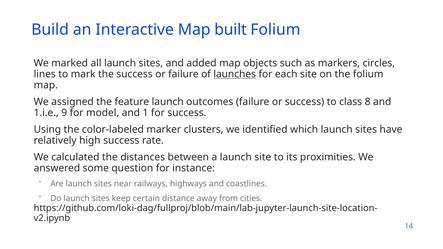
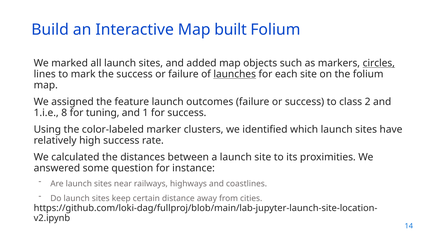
circles underline: none -> present (379, 63)
8: 8 -> 2 (368, 102)
9: 9 -> 8 (64, 113)
model: model -> tuning (103, 113)
